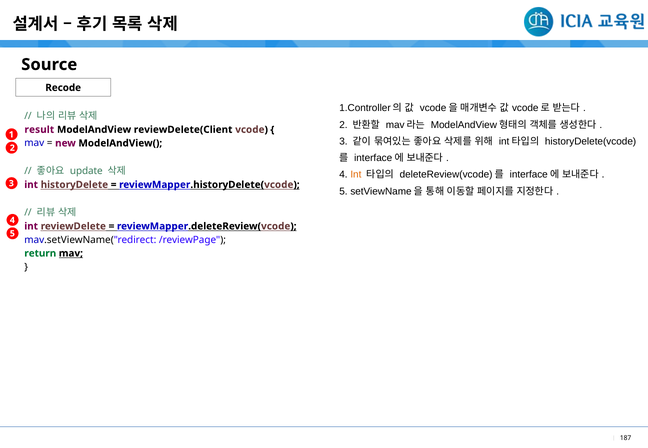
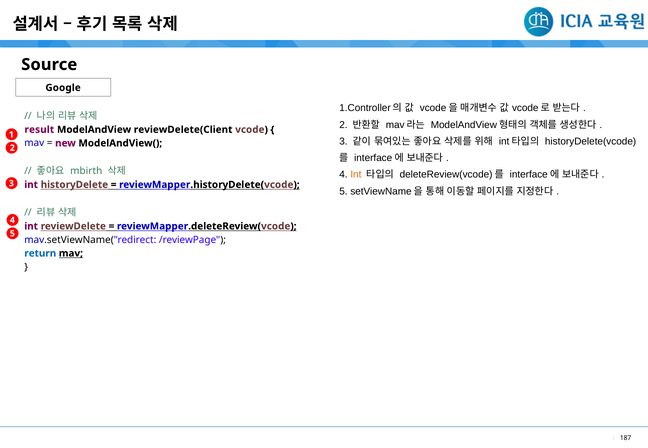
Recode: Recode -> Google (63, 88)
update: update -> mbirth (86, 171)
return colour: green -> blue (40, 254)
